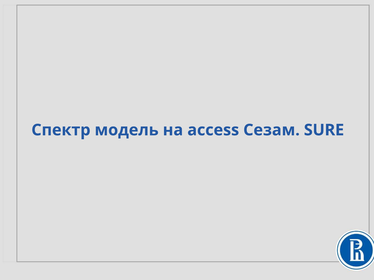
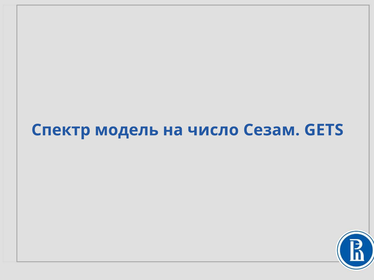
access: access -> число (213, 130)
SURE: SURE -> GETS (324, 130)
